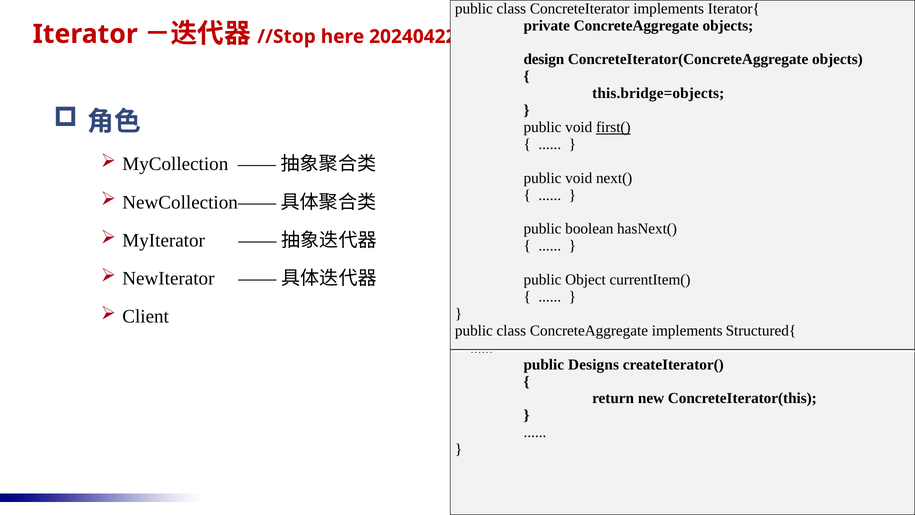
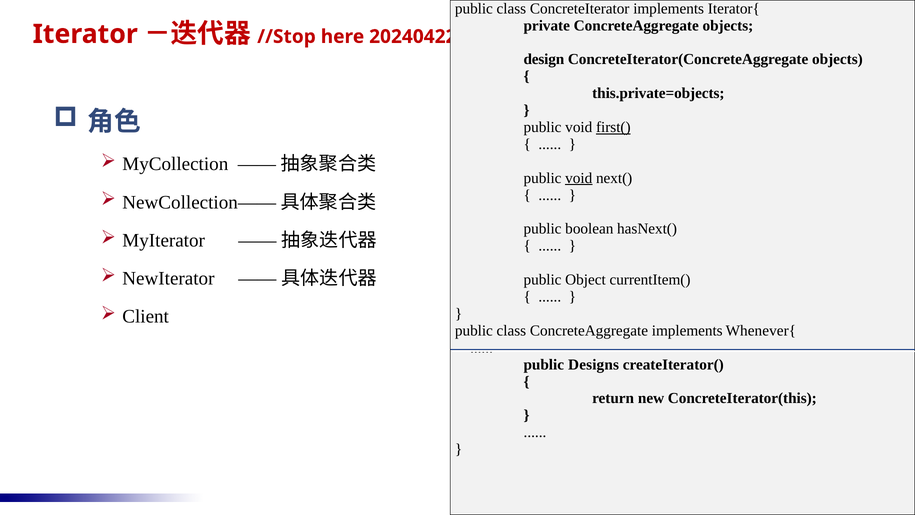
this.bridge=objects: this.bridge=objects -> this.private=objects (658, 93)
void underline: none -> present (579, 178)
Structured{: Structured{ -> Whenever{ (761, 330)
